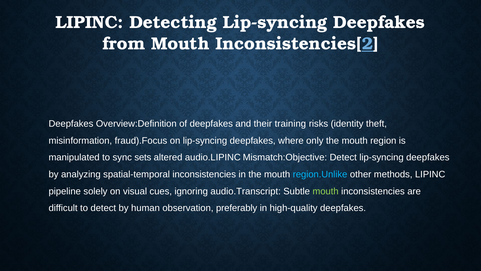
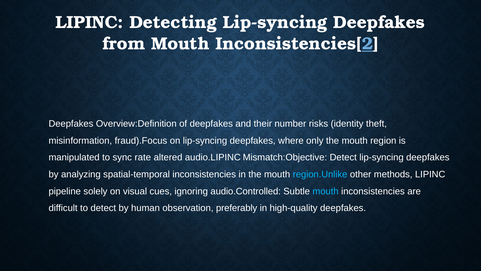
training: training -> number (290, 124)
sets: sets -> rate (143, 157)
audio.Transcript: audio.Transcript -> audio.Controlled (246, 191)
mouth colour: light green -> light blue (326, 191)
